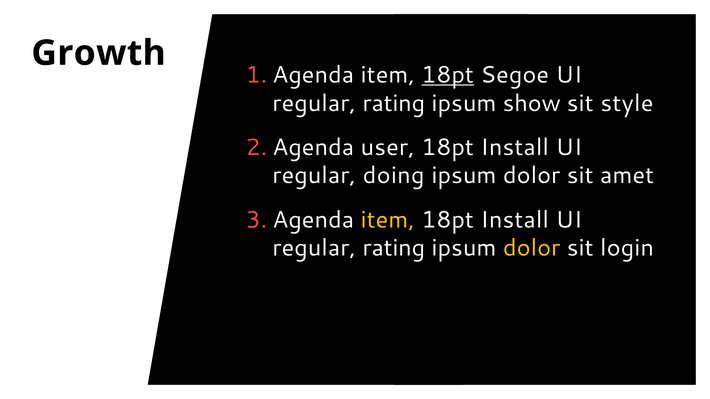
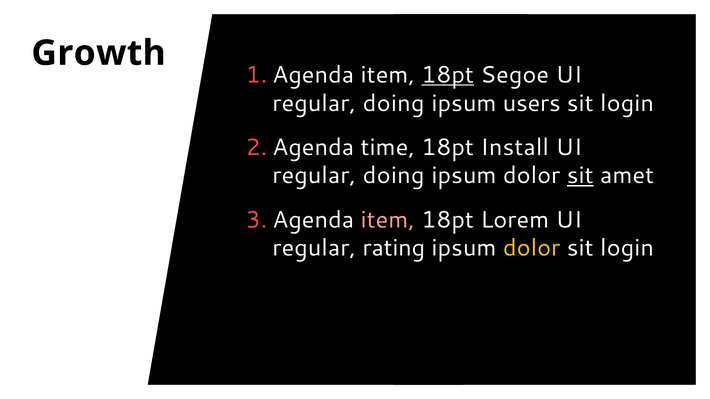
rating: rating -> doing (394, 103)
show: show -> users (532, 103)
style: style -> login (627, 103)
user: user -> time (388, 147)
sit underline: none -> present (580, 176)
item colour: yellow -> pink (388, 220)
Install: Install -> Lorem (515, 220)
